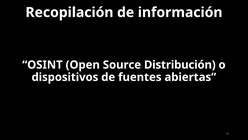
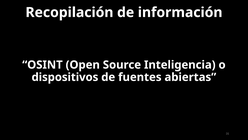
Distribución: Distribución -> Inteligencia (180, 65)
